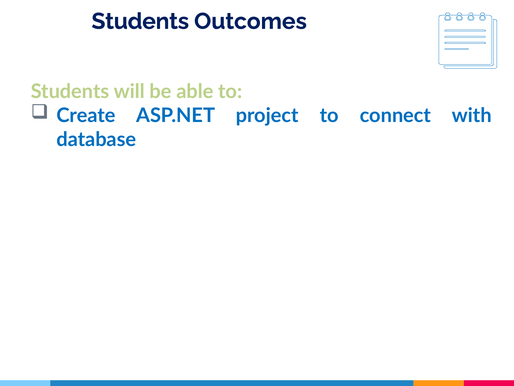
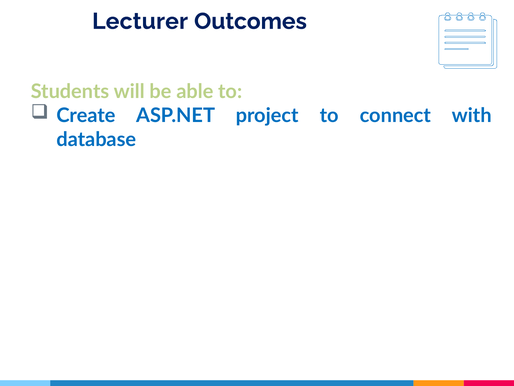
Students: Students -> Lecturer (140, 21)
